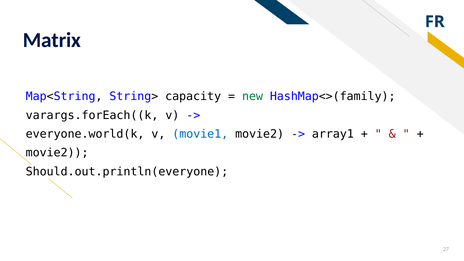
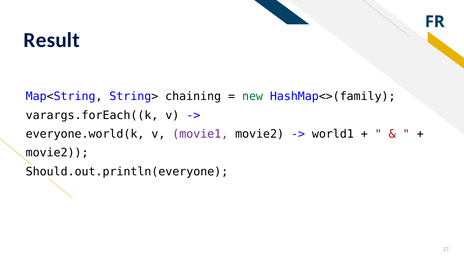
Matrix: Matrix -> Result (52, 40)
capacity: capacity -> chaining (193, 96)
movie1 colour: blue -> purple (200, 134)
array1: array1 -> world1 (333, 134)
